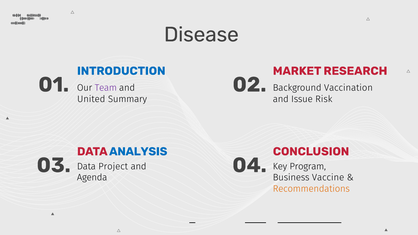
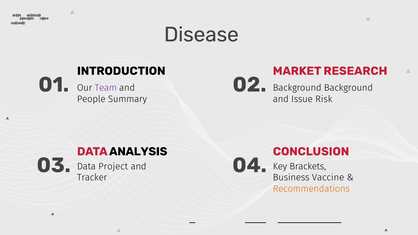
INTRODUCTION colour: blue -> black (121, 71)
Background Vaccination: Vaccination -> Background (348, 88)
United: United -> People (91, 99)
ANALYSIS colour: blue -> black (138, 152)
Program: Program -> Brackets (308, 166)
Agenda: Agenda -> Tracker (92, 178)
